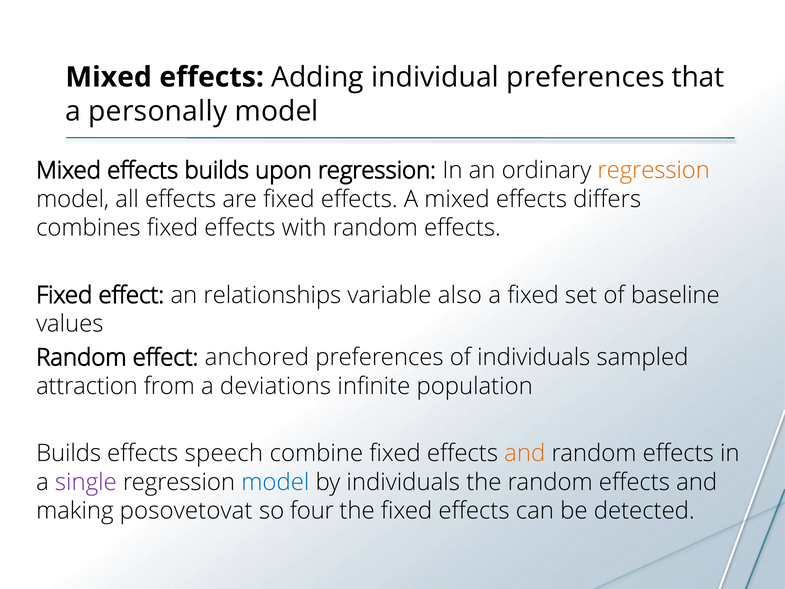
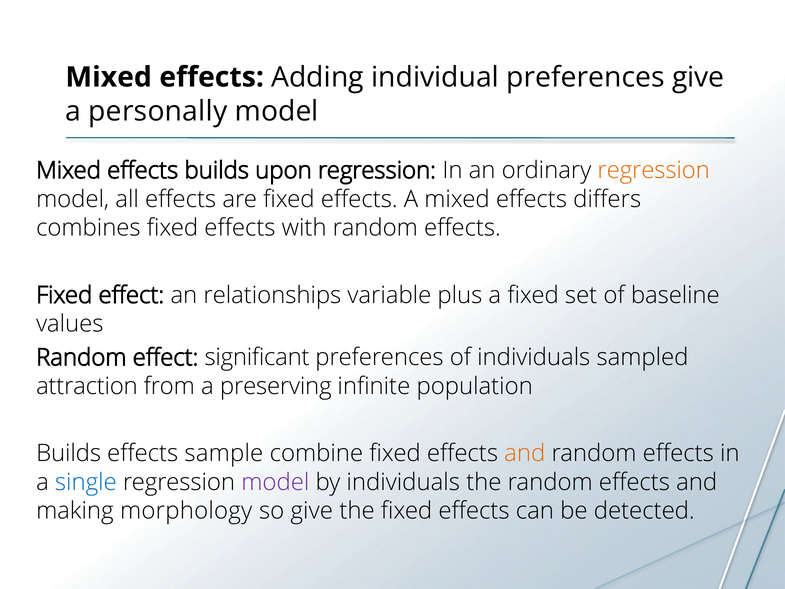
preferences that: that -> give (698, 77)
also: also -> plus (460, 295)
anchored: anchored -> significant (257, 357)
deviations: deviations -> preserving (276, 386)
speech: speech -> sample (224, 453)
single colour: purple -> blue (86, 482)
model colour: blue -> purple (275, 482)
posovetovat: posovetovat -> morphology (186, 511)
so four: four -> give (312, 511)
